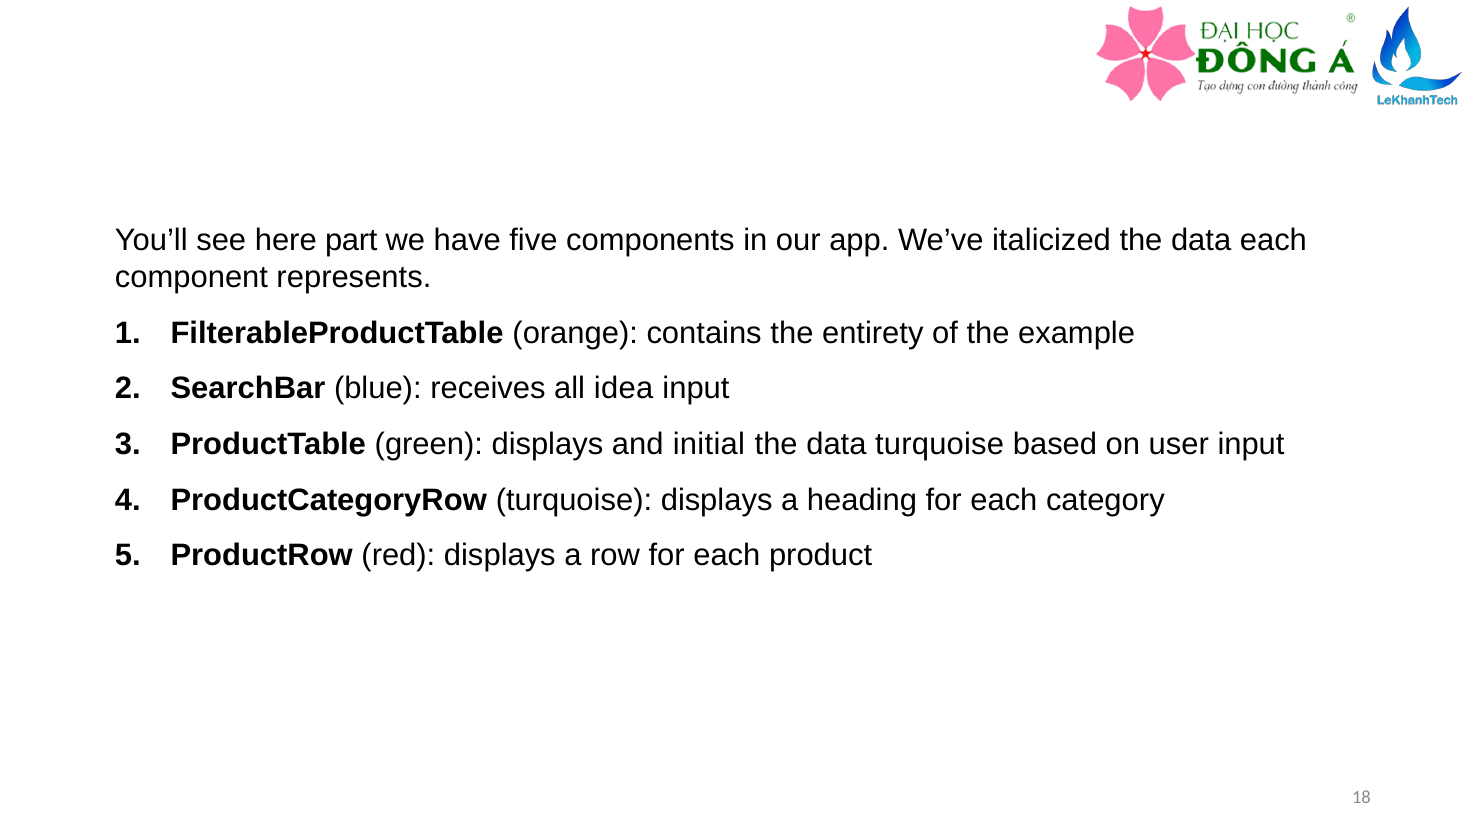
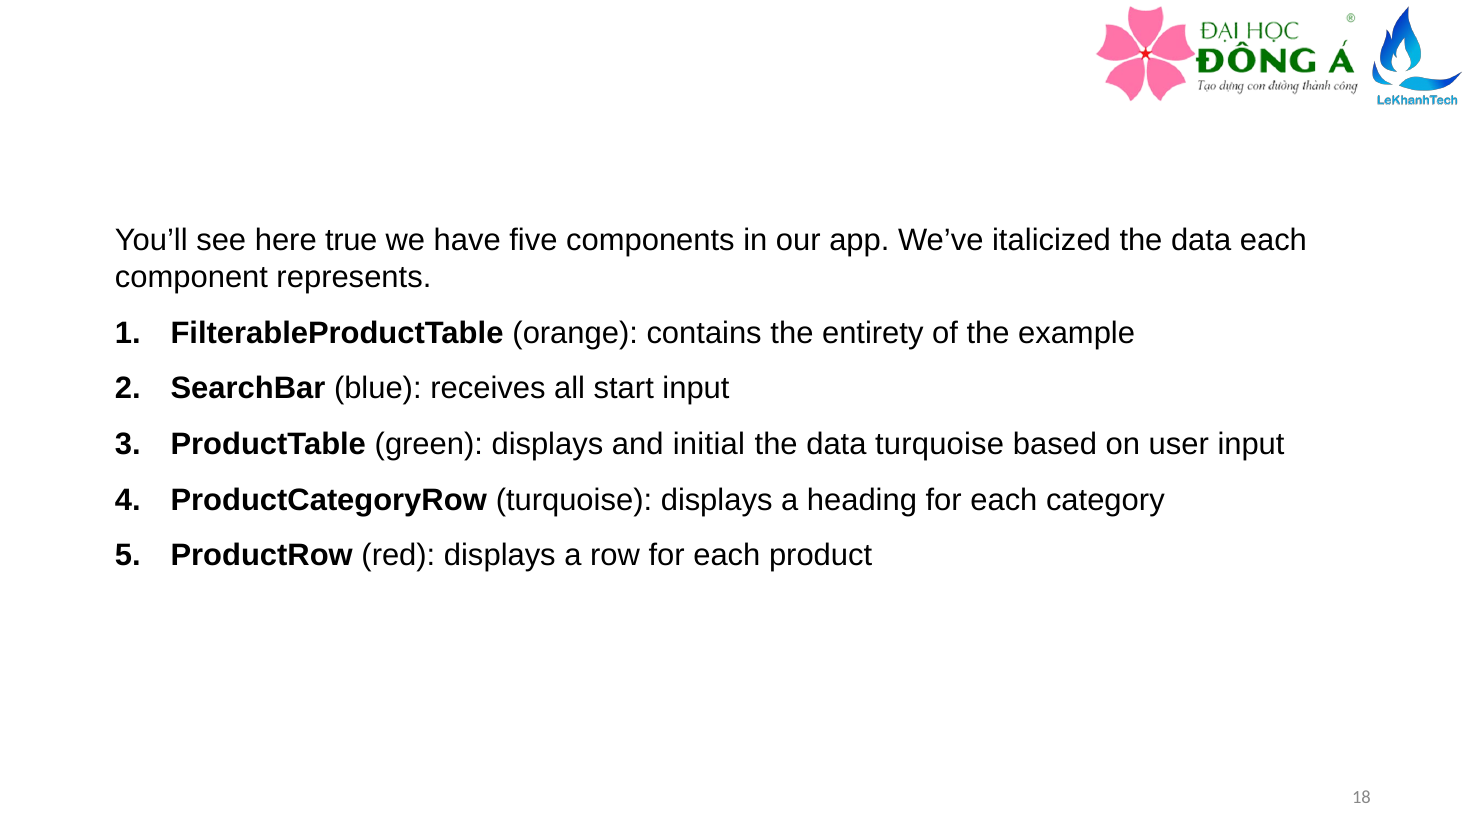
part: part -> true (351, 240)
idea: idea -> start (624, 388)
